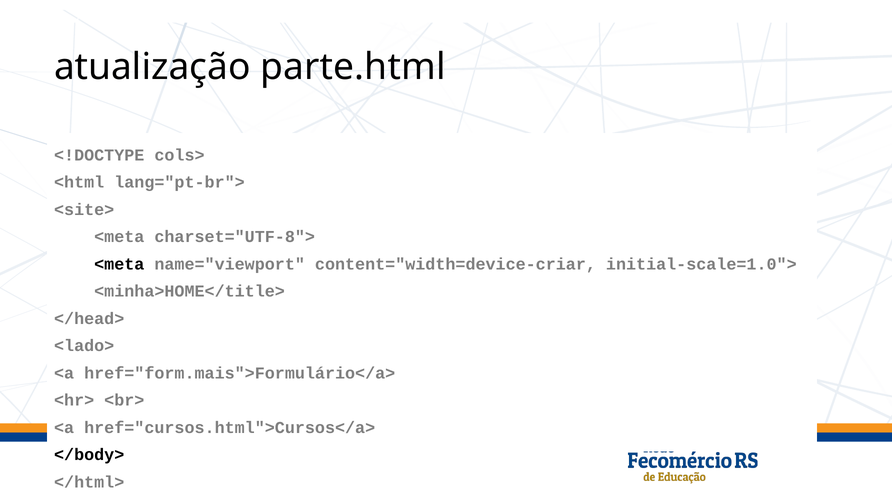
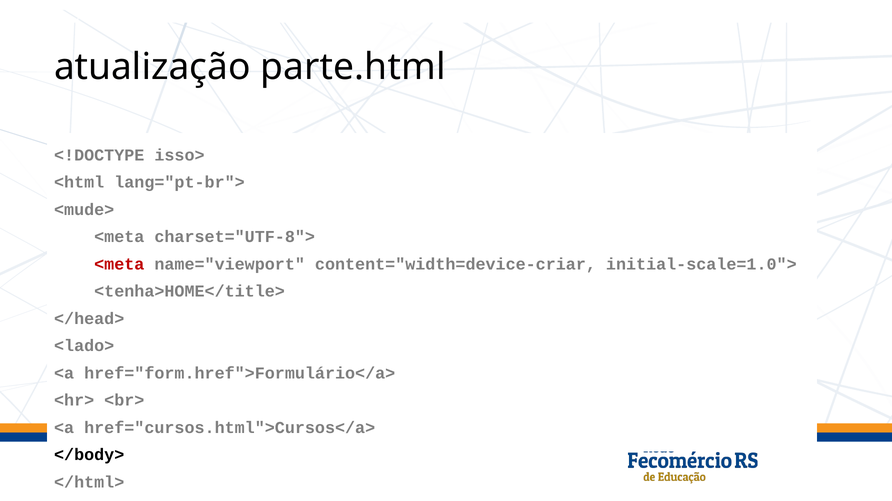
cols>: cols> -> isso> (180, 155)
<site>: <site> -> <mude> (84, 210)
<meta colour: black -> red (119, 264)
<minha>HOME</title>: <minha>HOME</title> -> <tenha>HOME</title> (190, 292)
href="form.mais">Formulário</a>: href="form.mais">Formulário</a> -> href="form.href">Formulário</a> (240, 374)
